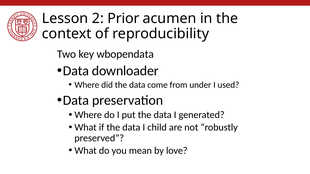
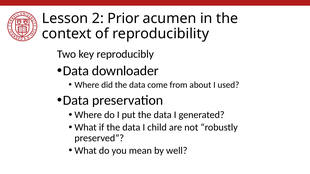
wbopendata: wbopendata -> reproducibly (125, 54)
under: under -> about (200, 85)
love: love -> well (177, 151)
